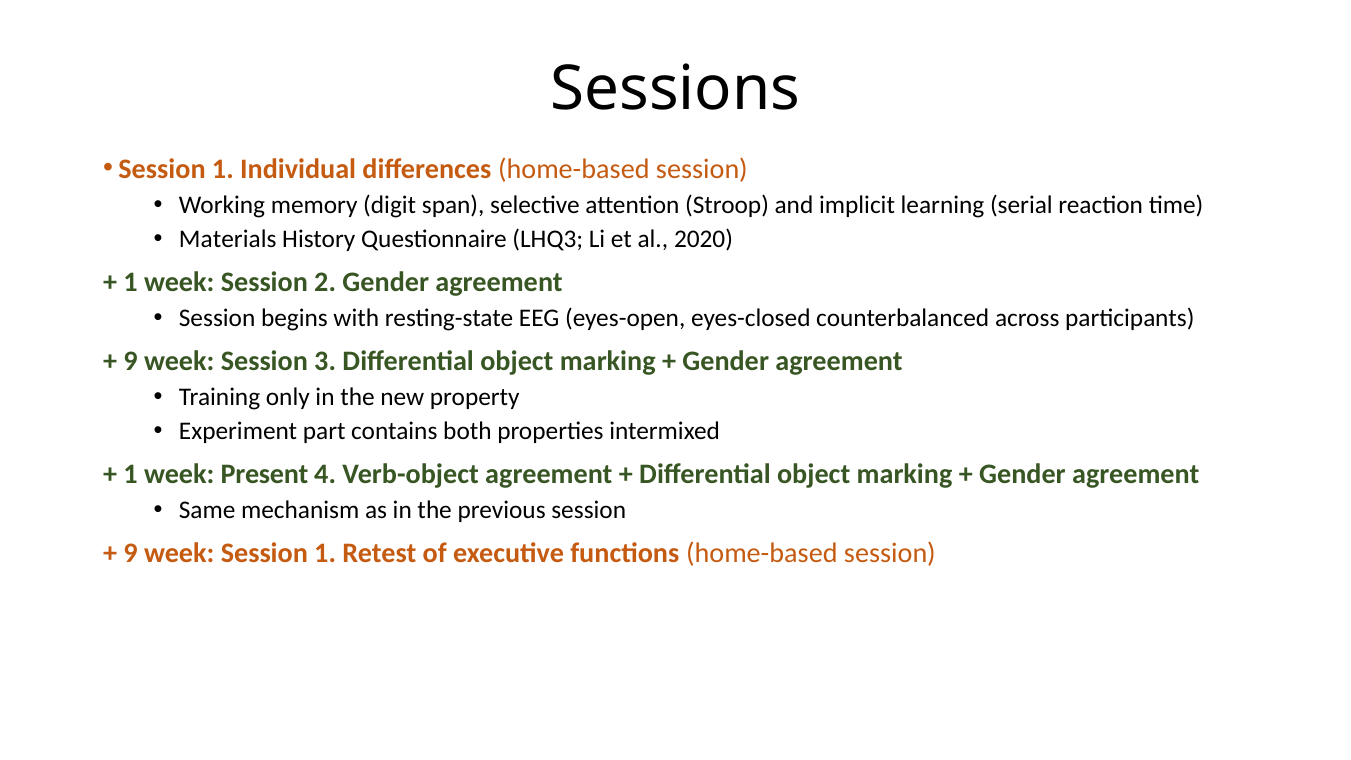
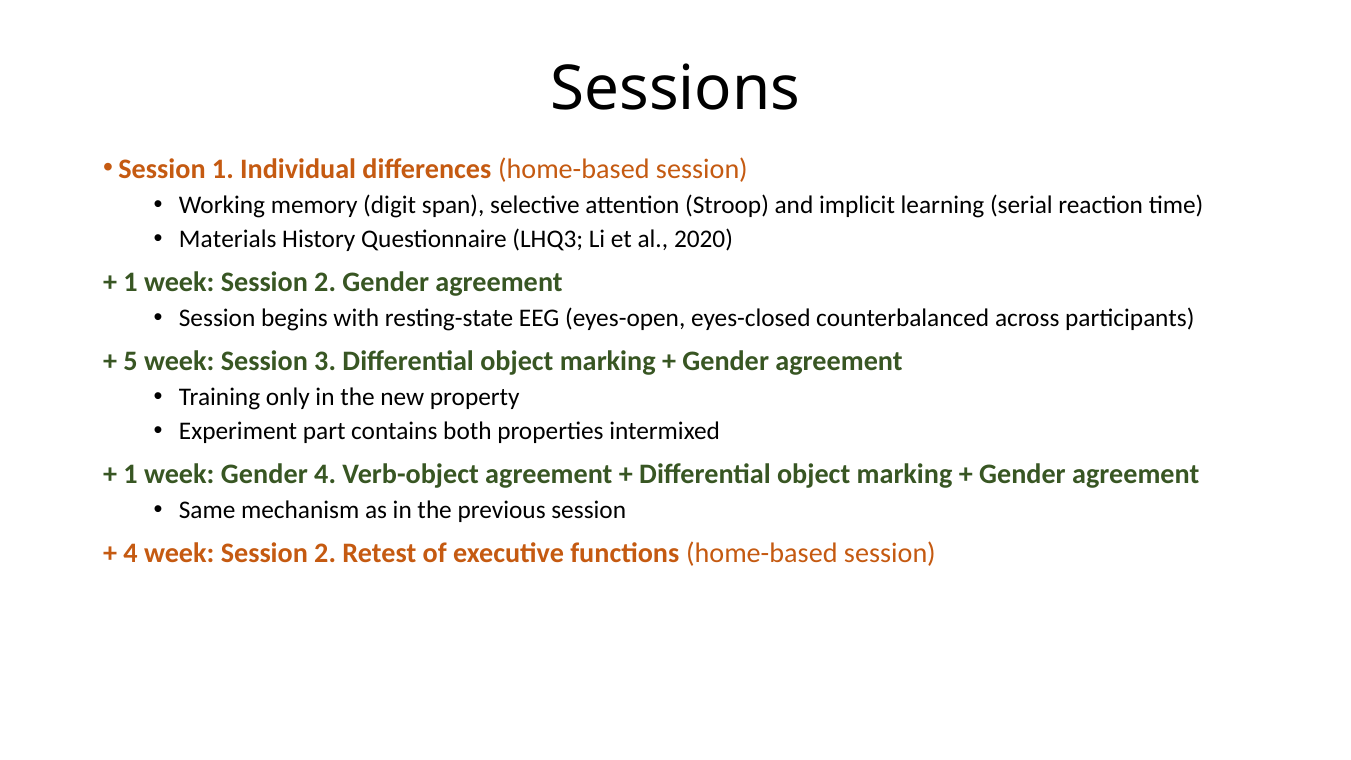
9: 9 -> 5 (130, 361)
week Present: Present -> Gender (264, 474)
9: 9 -> 4 (130, 553)
1: 1 -> 2 (325, 553)
